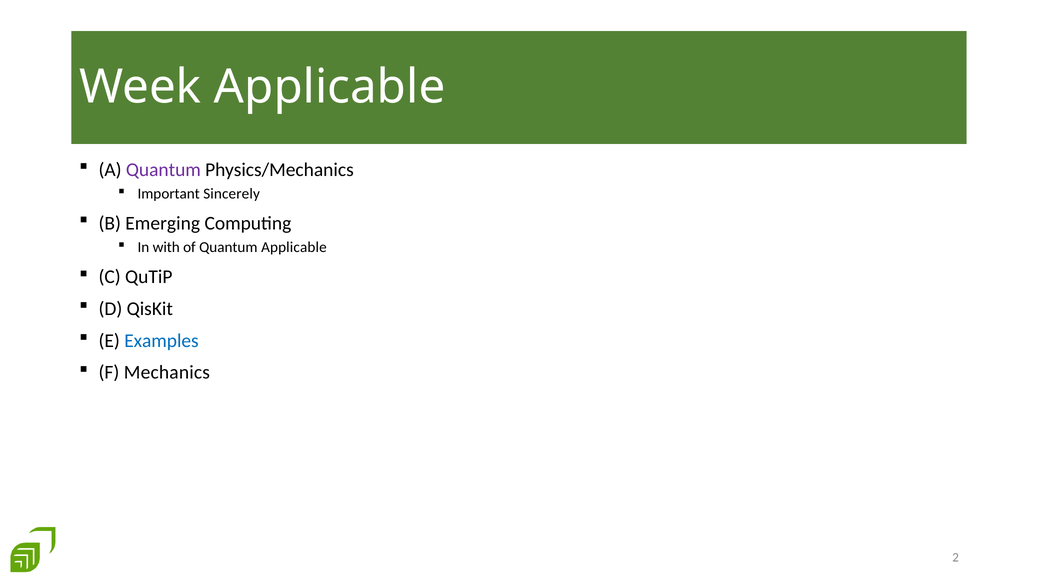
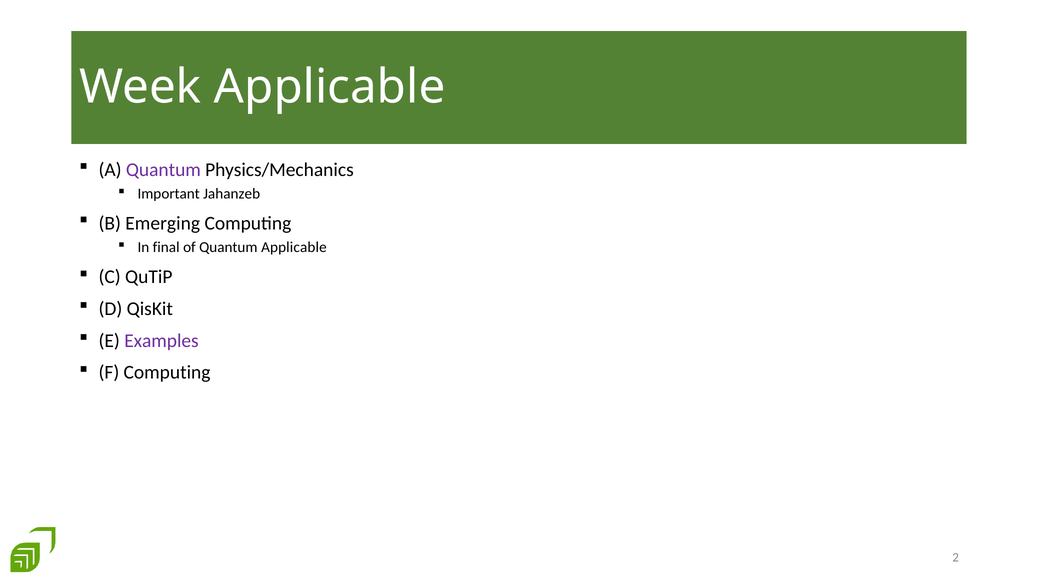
Sincerely: Sincerely -> Jahanzeb (232, 194)
with: with -> final (166, 247)
Examples colour: blue -> purple (161, 341)
F Mechanics: Mechanics -> Computing (167, 372)
